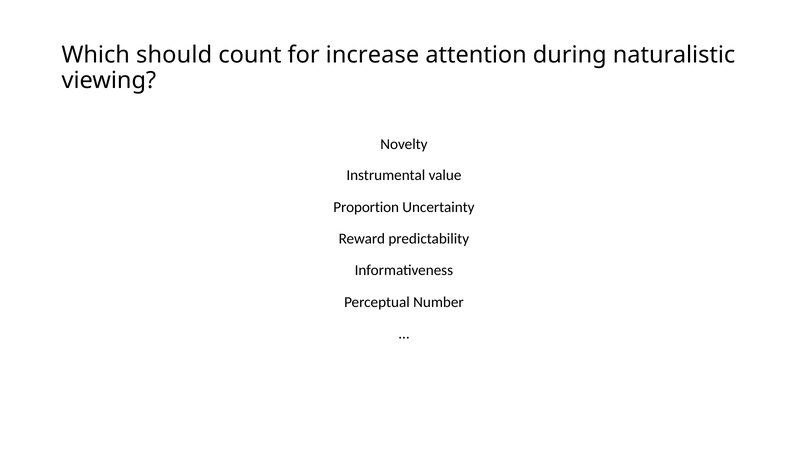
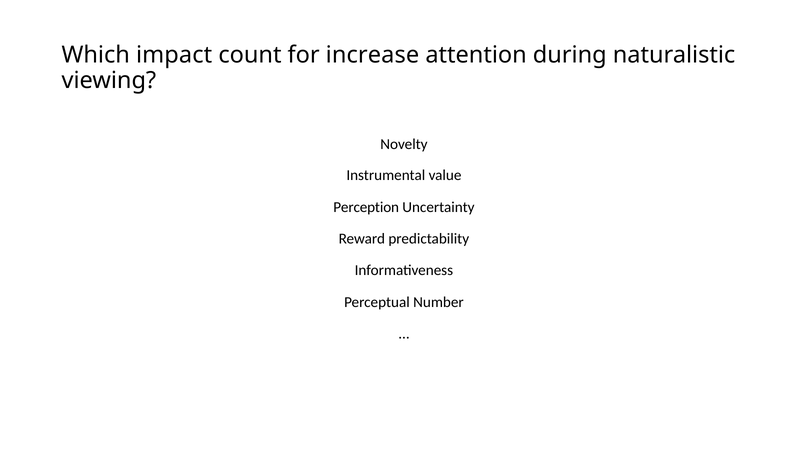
should: should -> impact (174, 55)
Proportion: Proportion -> Perception (366, 207)
